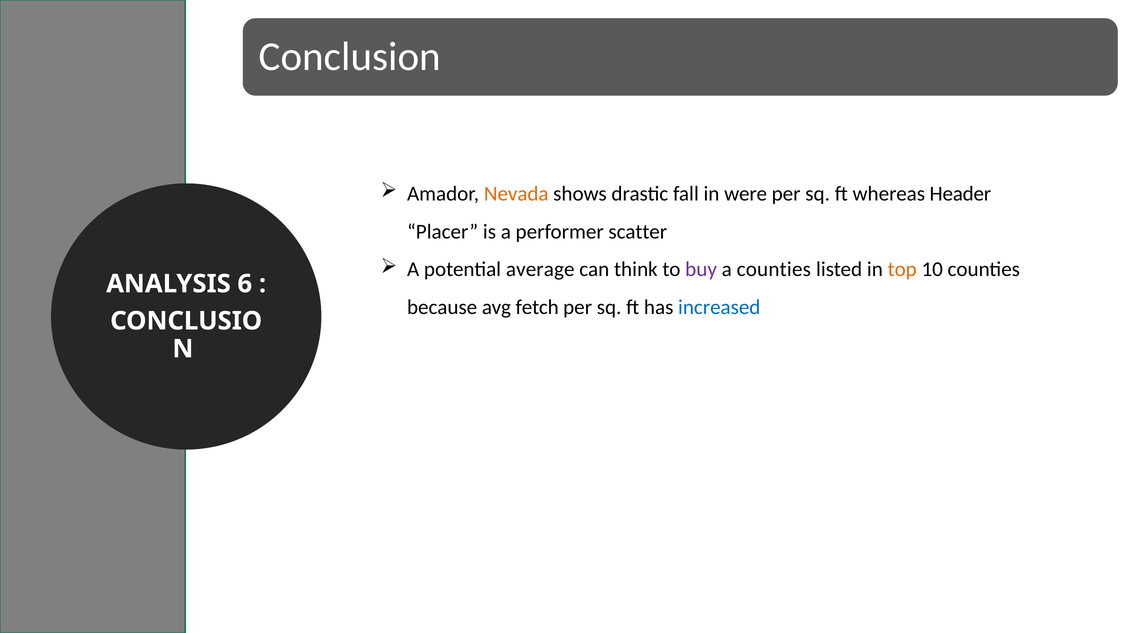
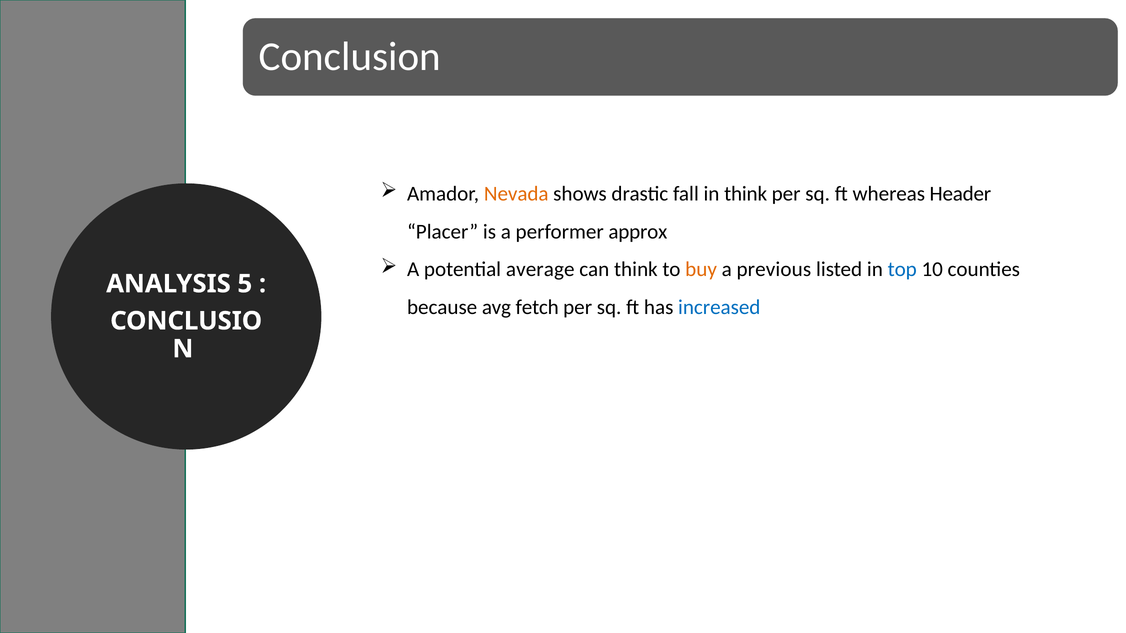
in were: were -> think (746, 194)
scatter: scatter -> approx (638, 232)
buy colour: purple -> orange (701, 270)
a counties: counties -> previous (774, 270)
top colour: orange -> blue (902, 270)
6: 6 -> 5 (245, 284)
